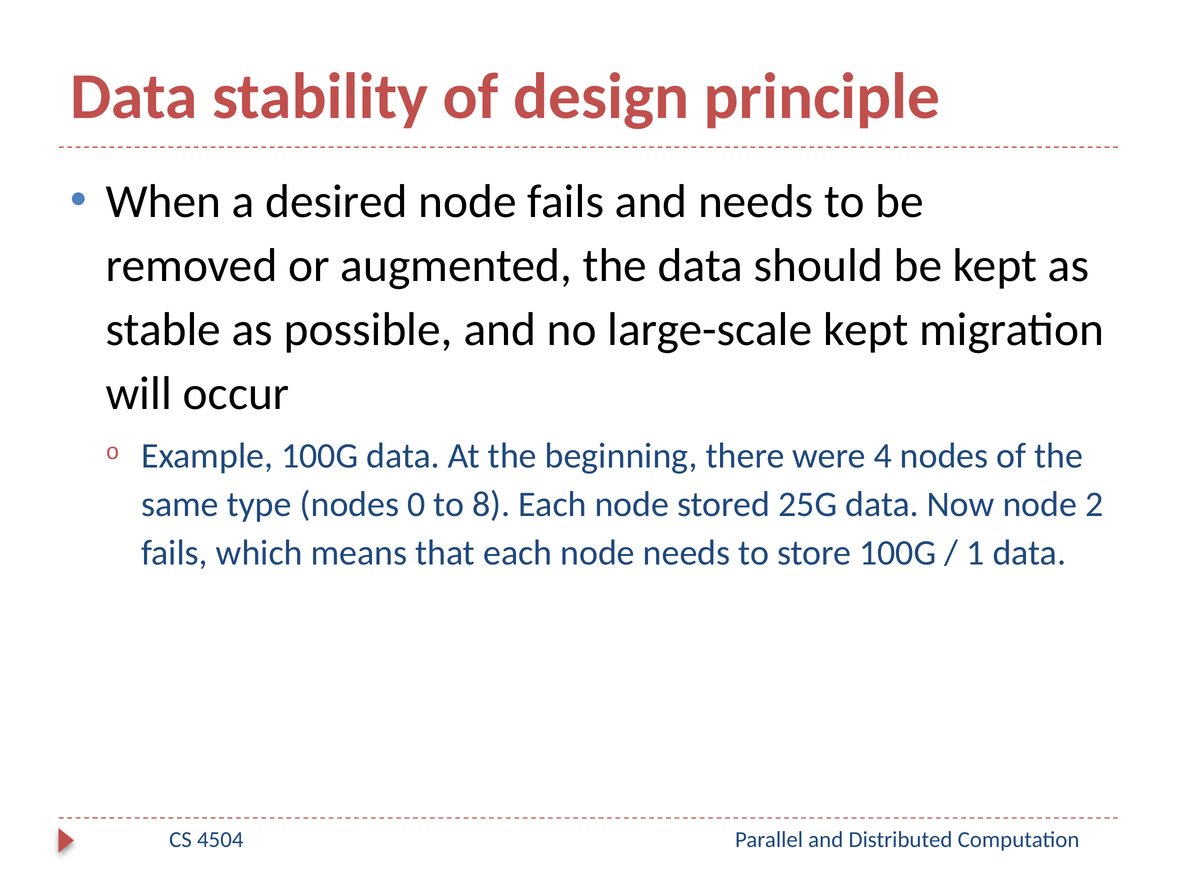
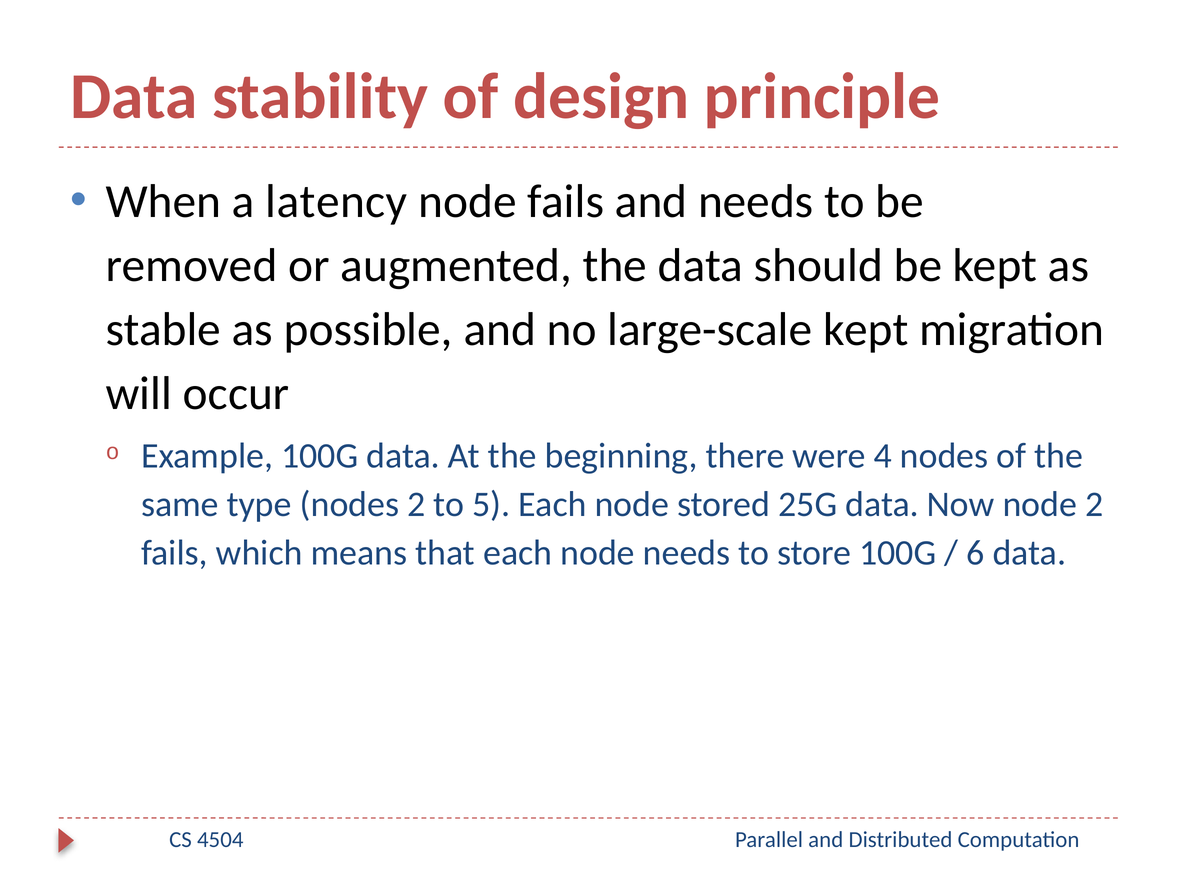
desired: desired -> latency (336, 202)
nodes 0: 0 -> 2 (416, 504)
8: 8 -> 5 (491, 504)
1: 1 -> 6 (976, 553)
